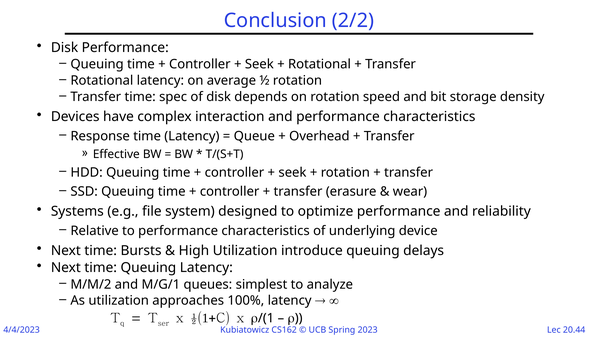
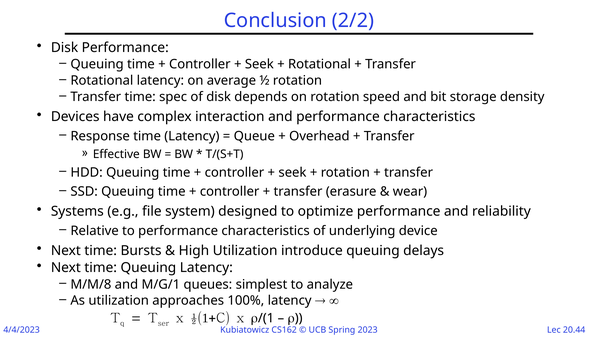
M/M/2: M/M/2 -> M/M/8 (91, 284)
